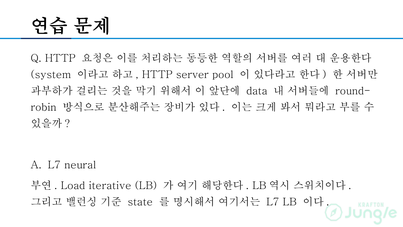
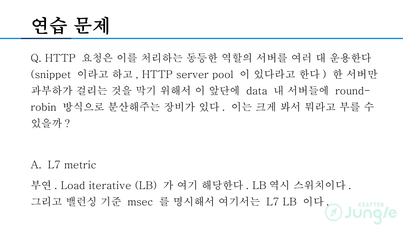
system: system -> snippet (51, 75)
neural: neural -> metric (80, 165)
state: state -> msec (140, 202)
